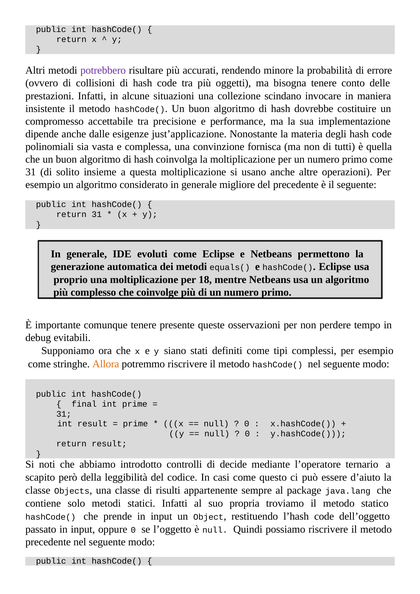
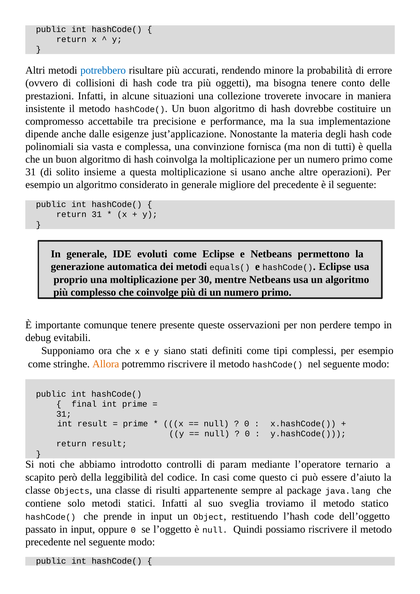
potrebbero colour: purple -> blue (103, 71)
scindano: scindano -> troverete (283, 96)
18: 18 -> 30 (205, 280)
decide: decide -> param (233, 465)
propria: propria -> sveglia (244, 504)
